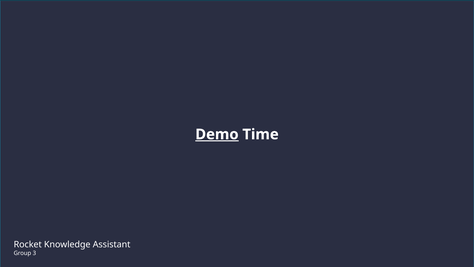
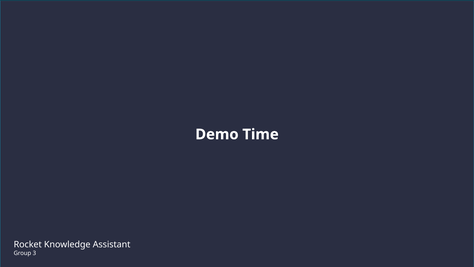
Demo underline: present -> none (217, 134)
